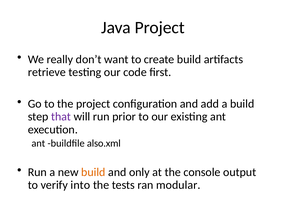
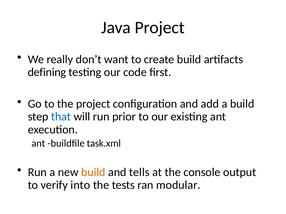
retrieve: retrieve -> defining (47, 72)
that colour: purple -> blue (61, 117)
also.xml: also.xml -> task.xml (104, 144)
only: only -> tells (139, 173)
